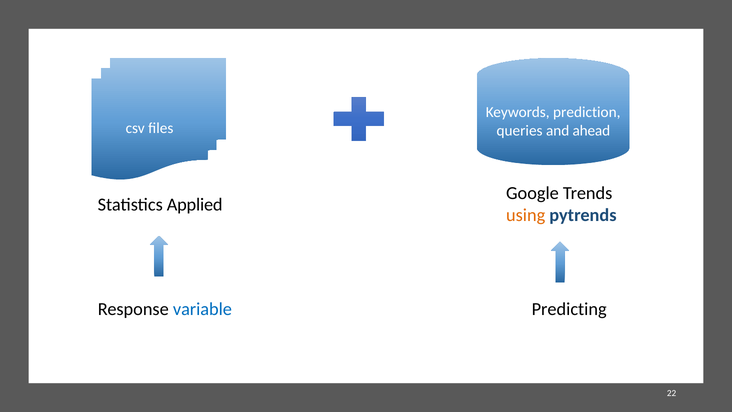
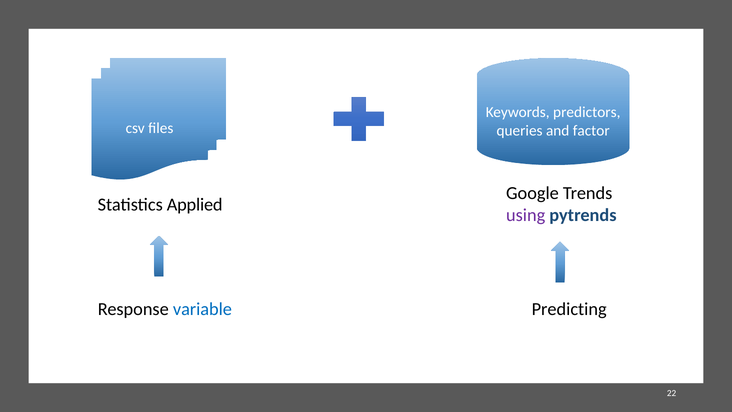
prediction: prediction -> predictors (587, 112)
ahead: ahead -> factor (591, 131)
using colour: orange -> purple (526, 215)
